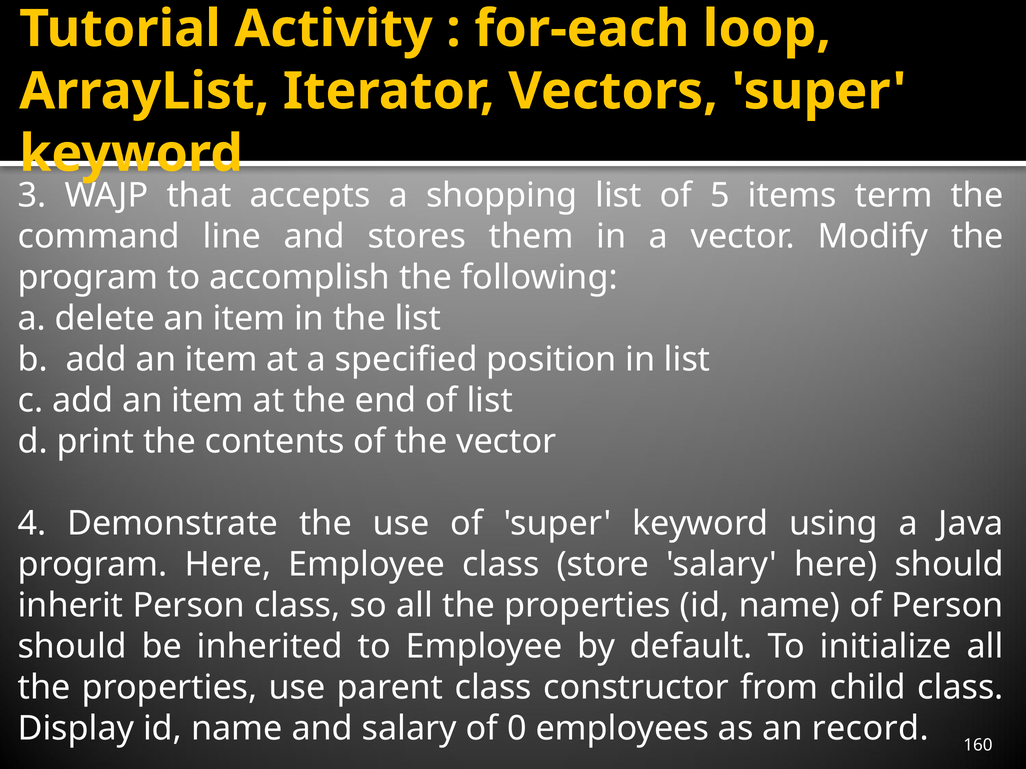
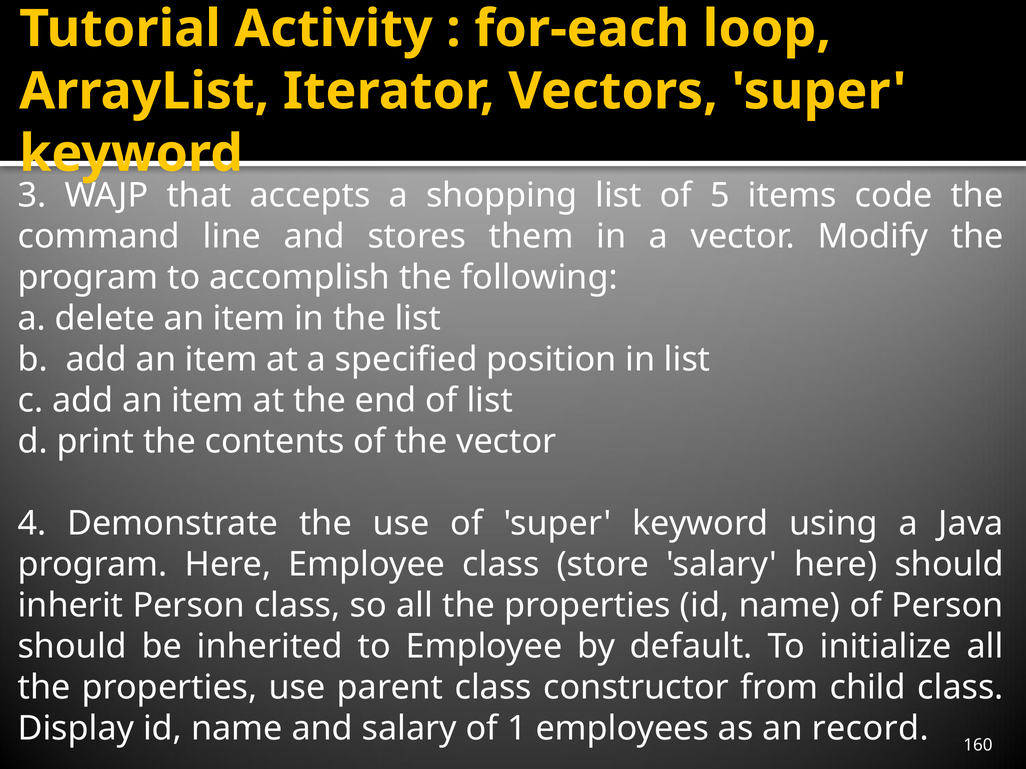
term: term -> code (894, 195)
0: 0 -> 1 (517, 729)
